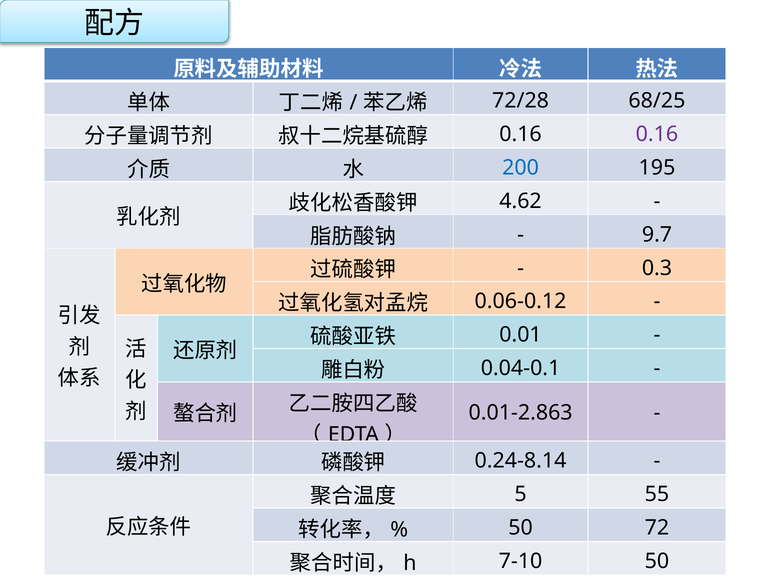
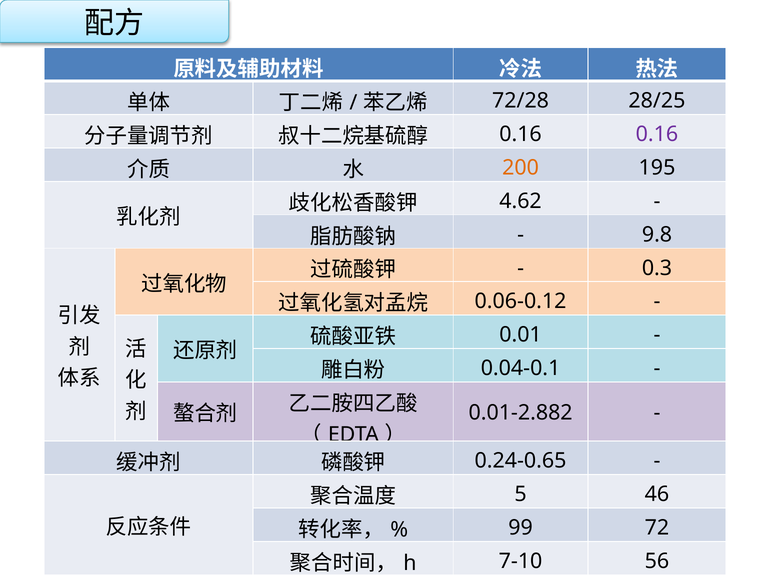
68/25: 68/25 -> 28/25 (657, 101)
200 colour: blue -> orange (521, 168)
9.7: 9.7 -> 9.8 (657, 234)
0.01-2.863: 0.01-2.863 -> 0.01-2.882 (521, 412)
0.24-8.14: 0.24-8.14 -> 0.24-0.65 (521, 460)
55: 55 -> 46 (657, 494)
50: 50 -> 99 (521, 527)
7-10 50: 50 -> 56 (657, 561)
